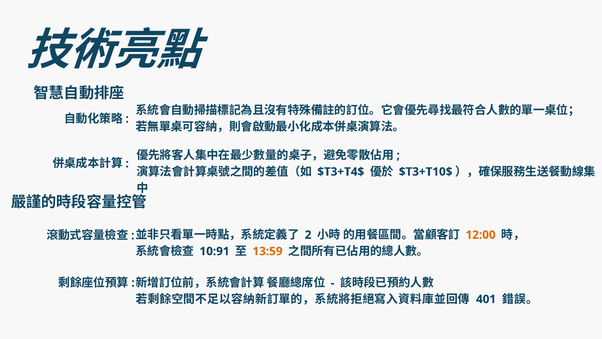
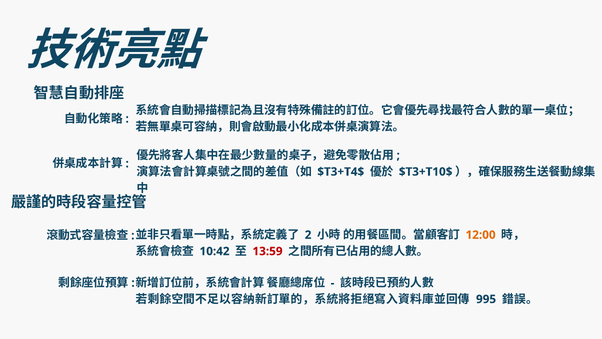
10:91: 10:91 -> 10:42 (215, 251)
13:59 colour: orange -> red (268, 251)
401: 401 -> 995 (486, 299)
